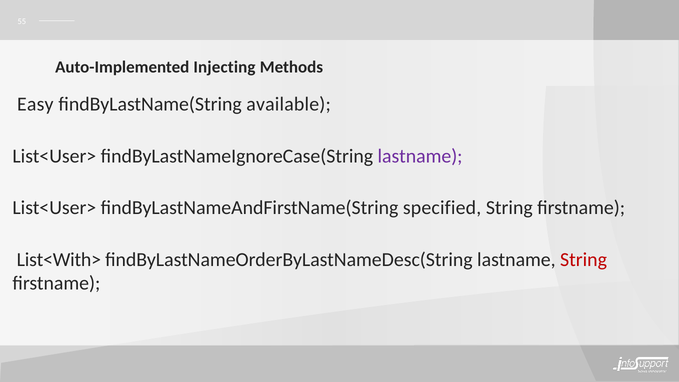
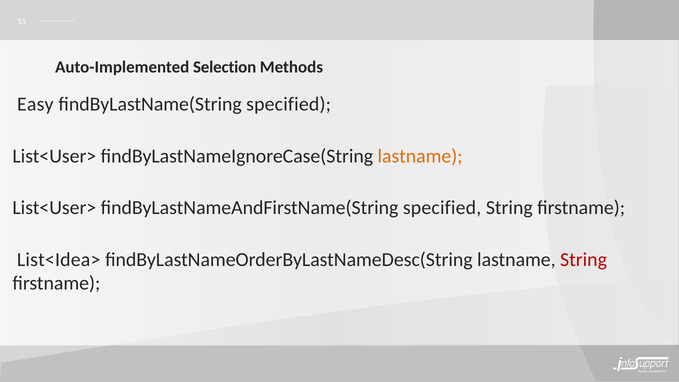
Injecting: Injecting -> Selection (225, 67)
findByLastName(String available: available -> specified (289, 104)
lastname colour: purple -> orange (420, 156)
List<With>: List<With> -> List<Idea> (59, 260)
